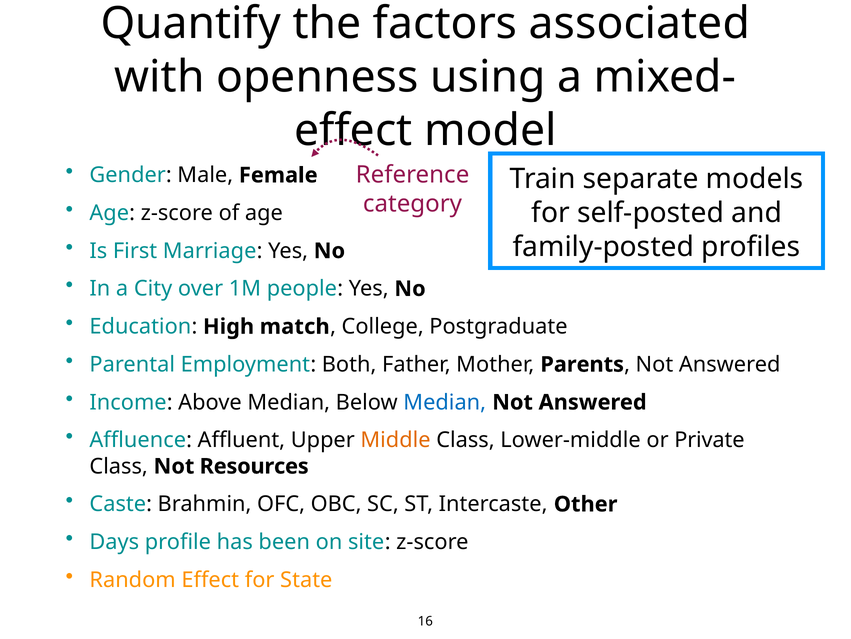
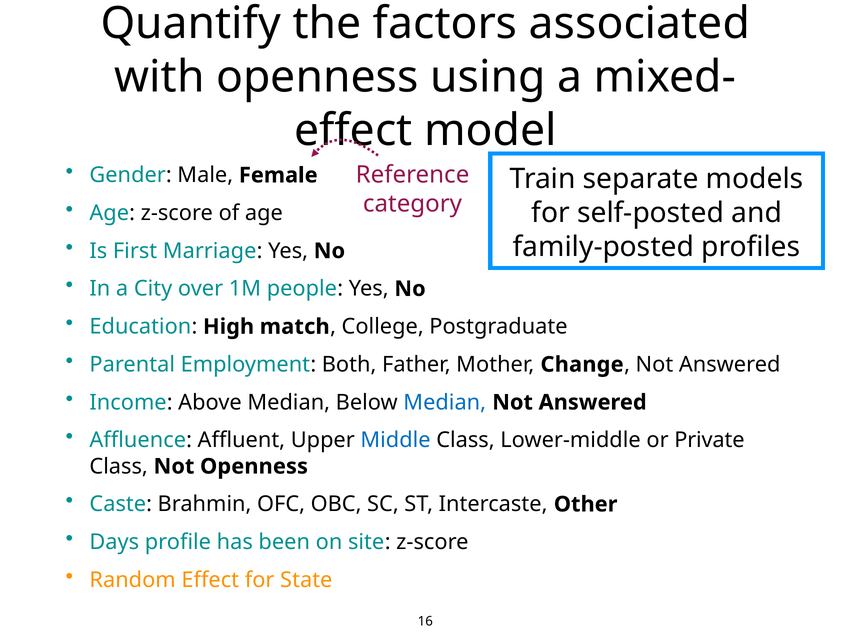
Parents: Parents -> Change (582, 364)
Middle colour: orange -> blue (396, 440)
Not Resources: Resources -> Openness (254, 466)
